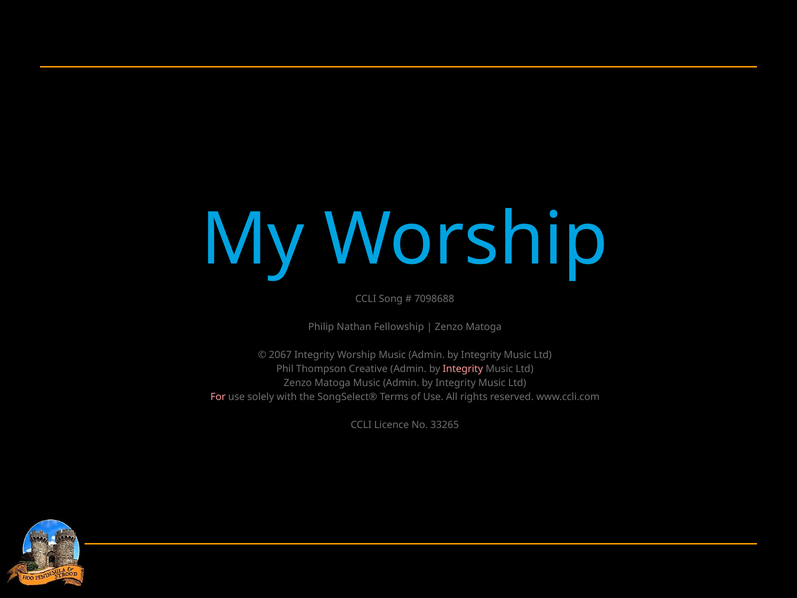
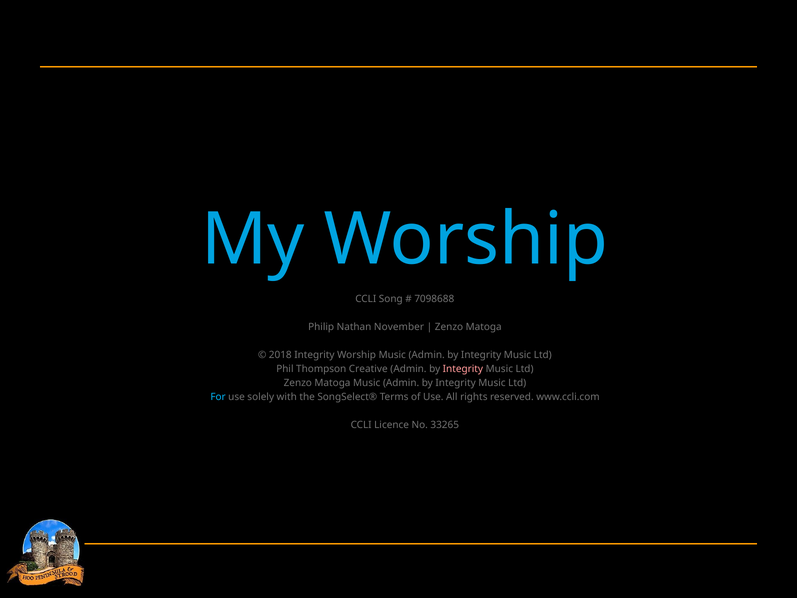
Fellowship: Fellowship -> November (399, 327)
2067: 2067 -> 2018 (280, 355)
For colour: pink -> light blue (218, 397)
